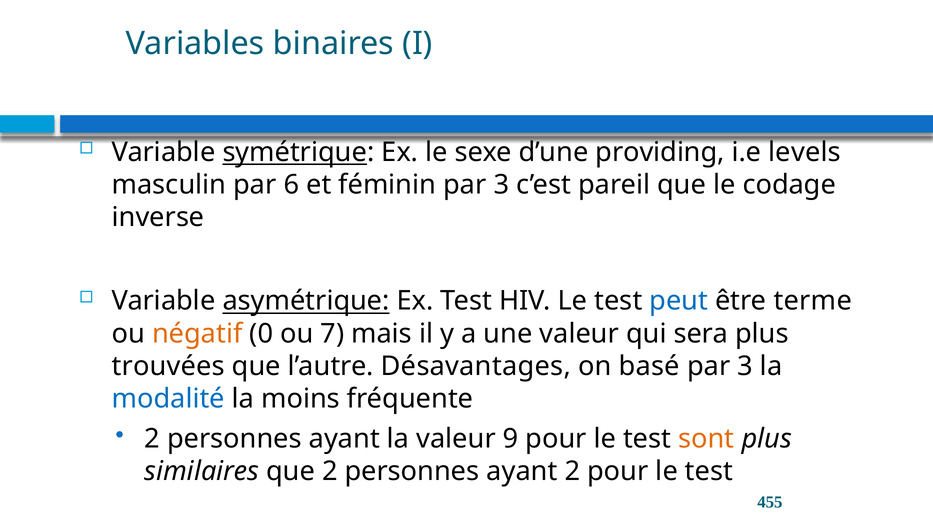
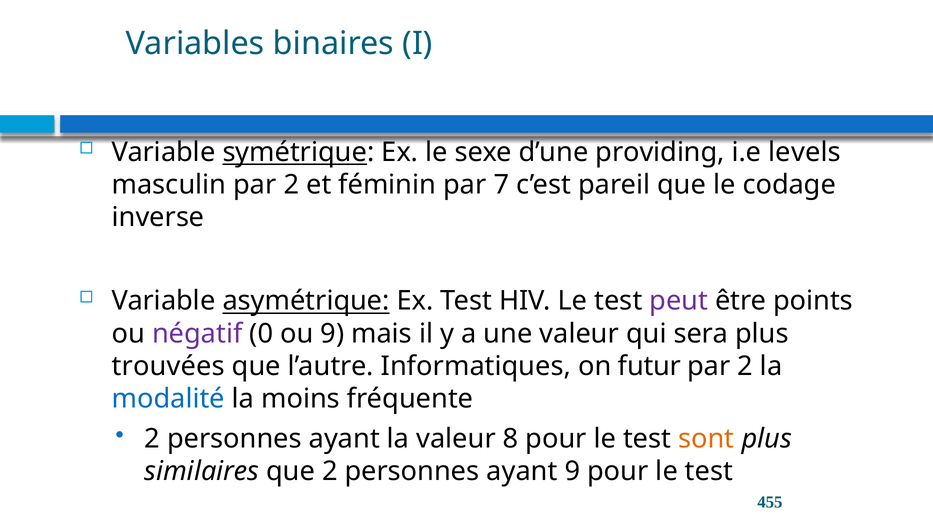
masculin par 6: 6 -> 2 (291, 185)
féminin par 3: 3 -> 7 (501, 185)
peut colour: blue -> purple (679, 301)
terme: terme -> points (813, 301)
négatif colour: orange -> purple (197, 333)
ou 7: 7 -> 9 (332, 333)
Désavantages: Désavantages -> Informatiques (476, 366)
basé: basé -> futur (649, 366)
3: 3 -> 2 (745, 366)
9: 9 -> 8 (511, 439)
ayant 2: 2 -> 9 (572, 471)
